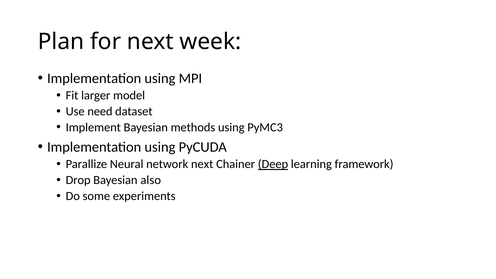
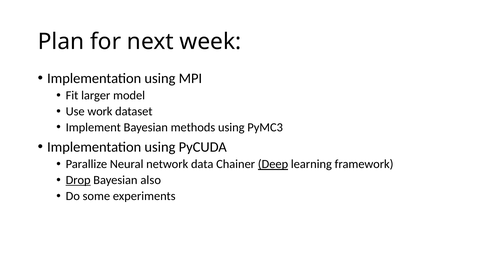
need: need -> work (100, 111)
network next: next -> data (202, 164)
Drop underline: none -> present (78, 180)
